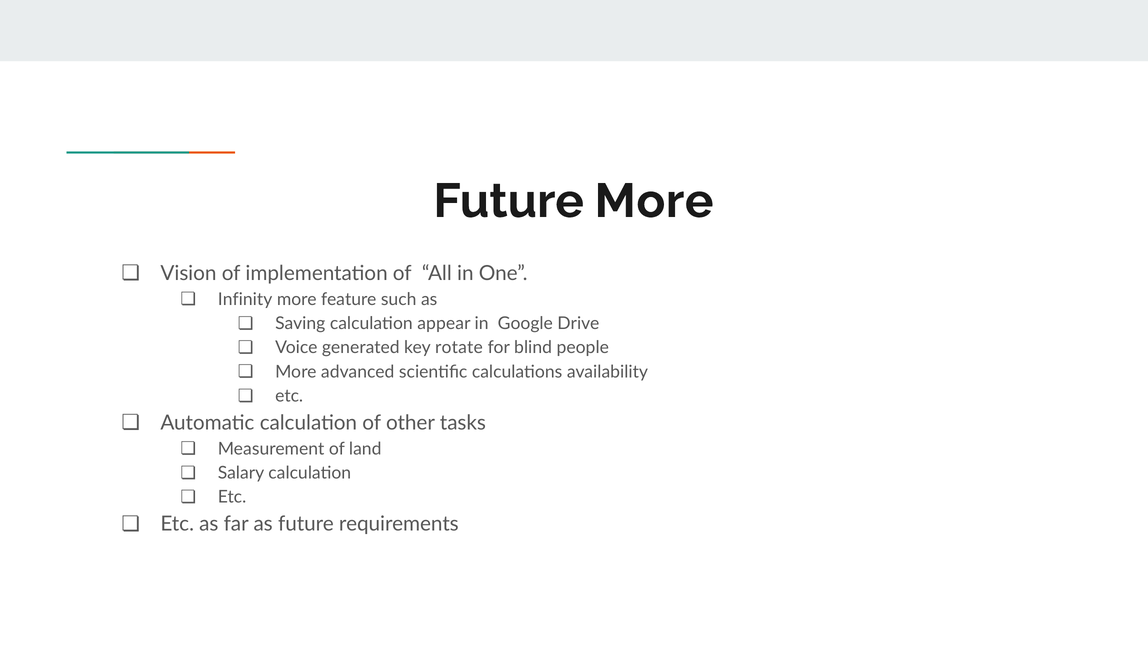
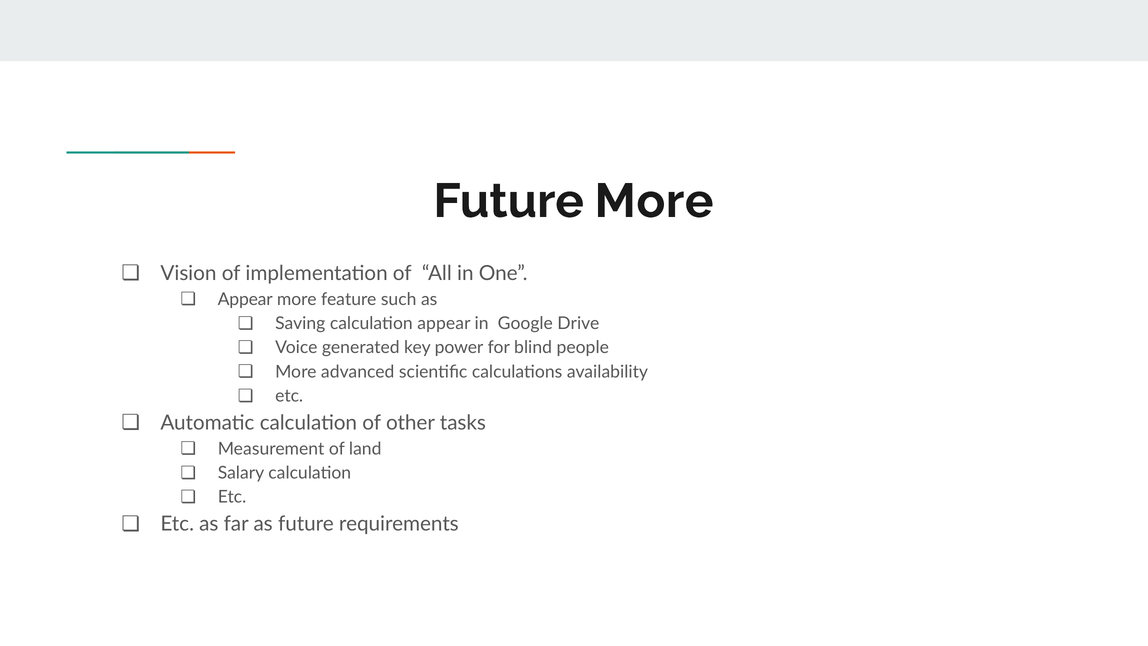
Infinity: Infinity -> Appear (245, 299)
rotate: rotate -> power (459, 347)
